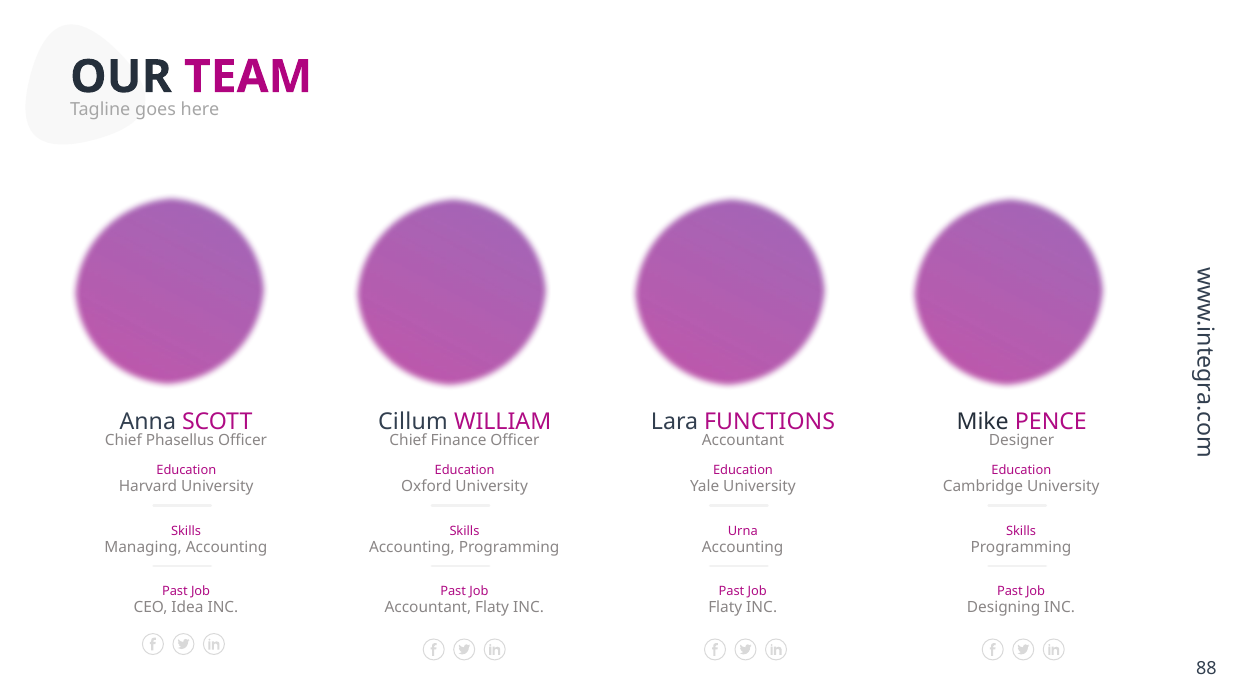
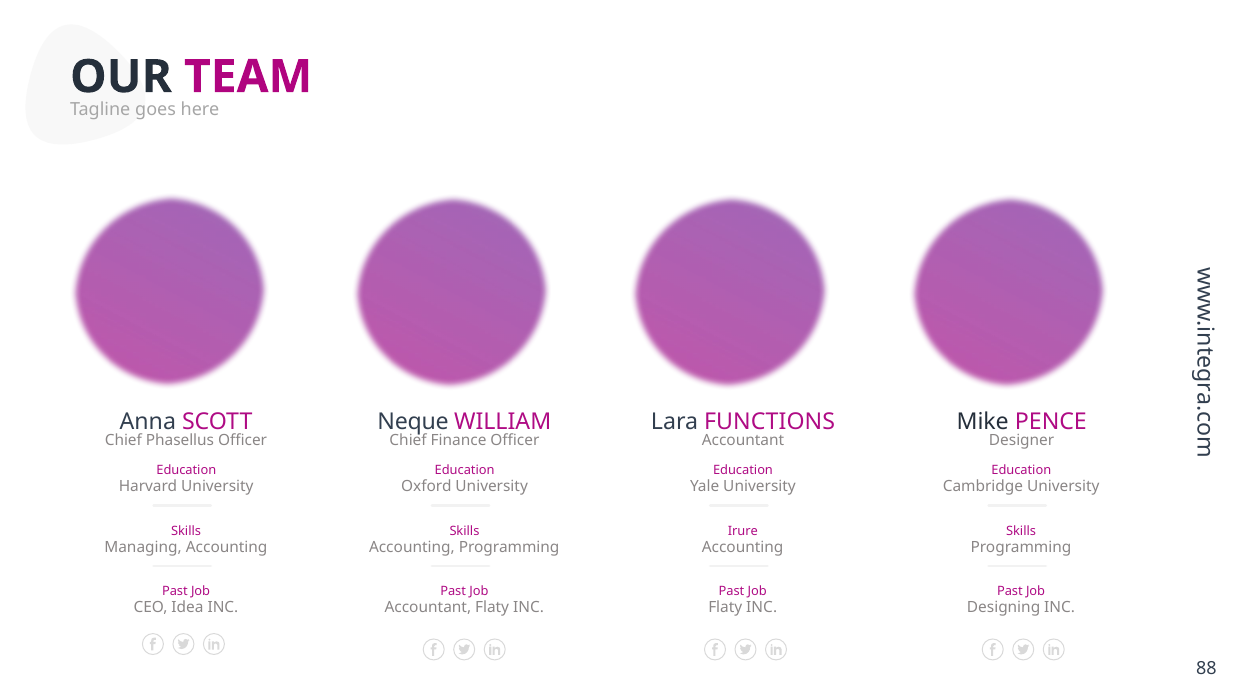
Cillum: Cillum -> Neque (413, 421)
Urna: Urna -> Irure (743, 531)
